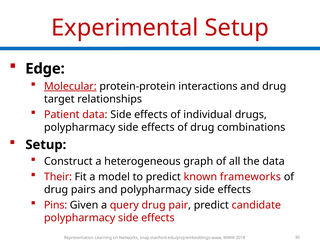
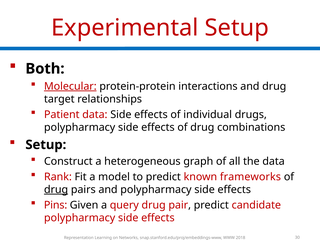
Edge: Edge -> Both (45, 69)
Their: Their -> Rank (58, 177)
drug underline: none -> present (56, 190)
